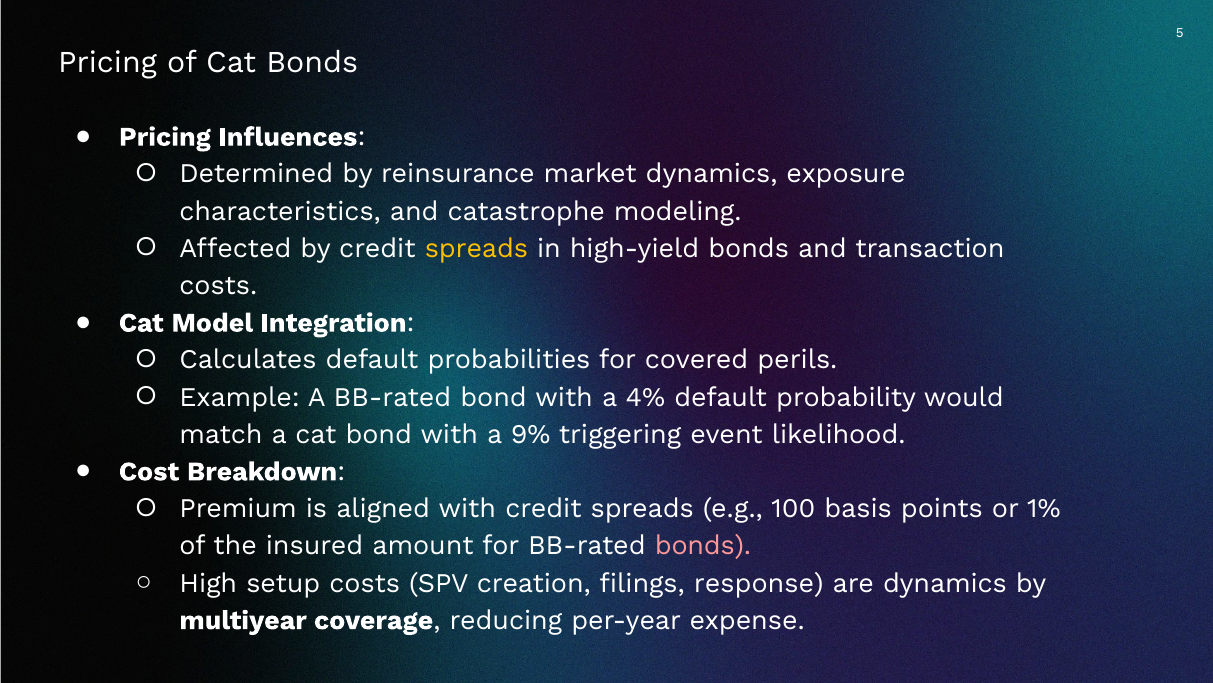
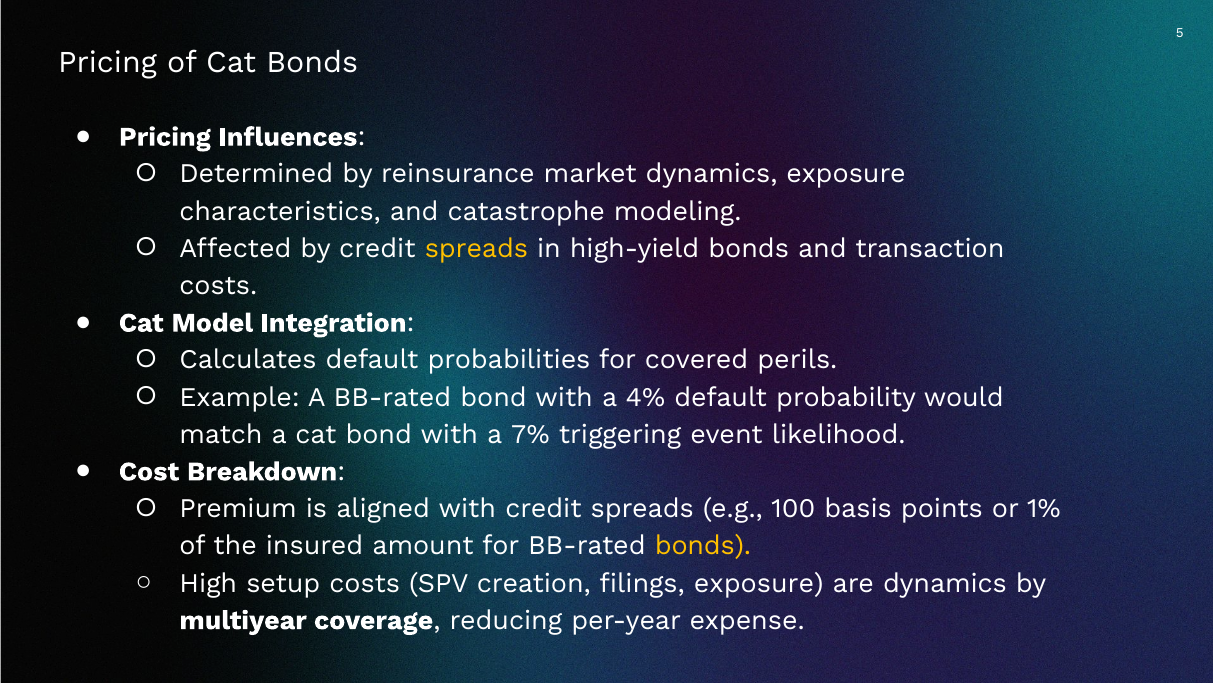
9%: 9% -> 7% (530, 434)
bonds colour: pink -> yellow (703, 545)
filings response: response -> exposure (759, 583)
